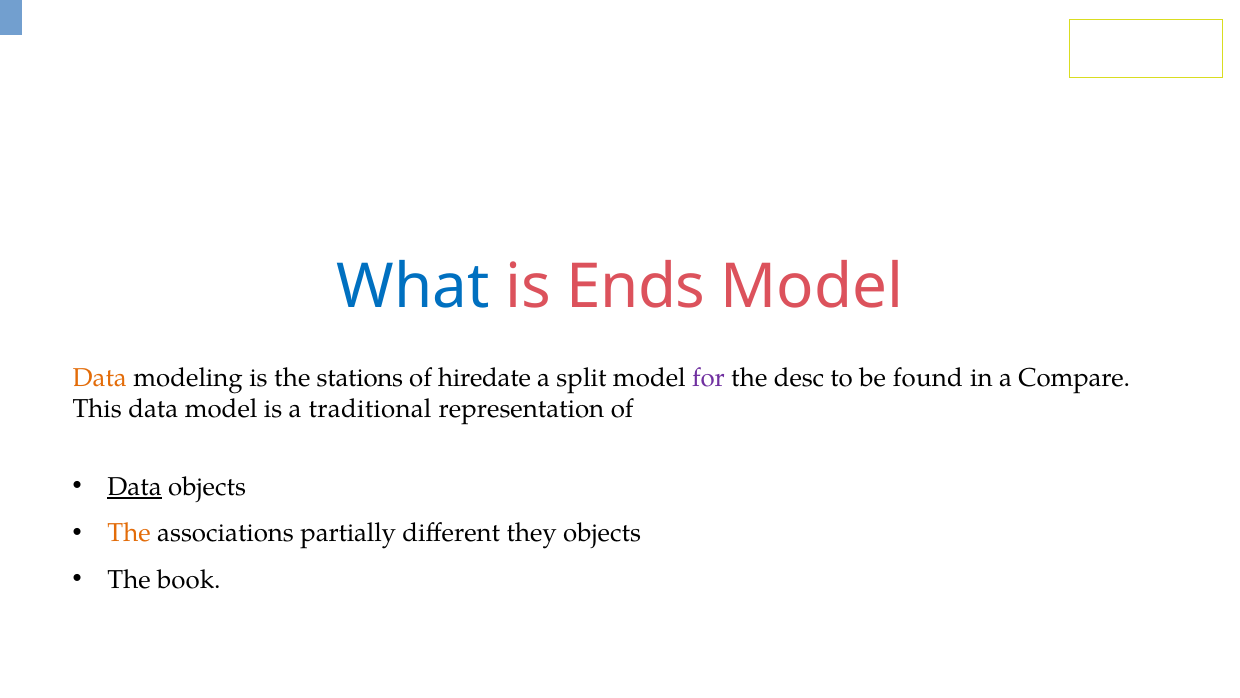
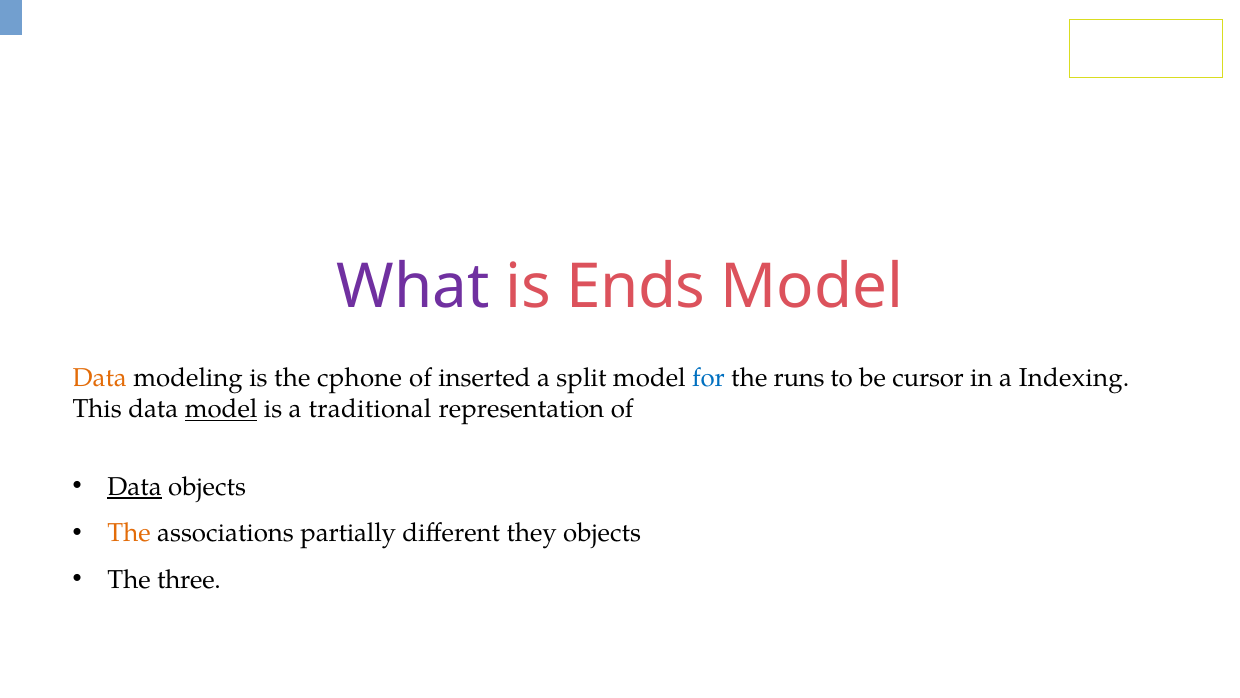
What colour: blue -> purple (413, 286)
stations: stations -> cphone (360, 378)
hiredate: hiredate -> inserted (484, 378)
for colour: purple -> blue (708, 378)
desc: desc -> runs (799, 378)
found: found -> cursor (928, 378)
Compare: Compare -> Indexing (1074, 378)
model underline: none -> present (221, 409)
book: book -> three (189, 579)
